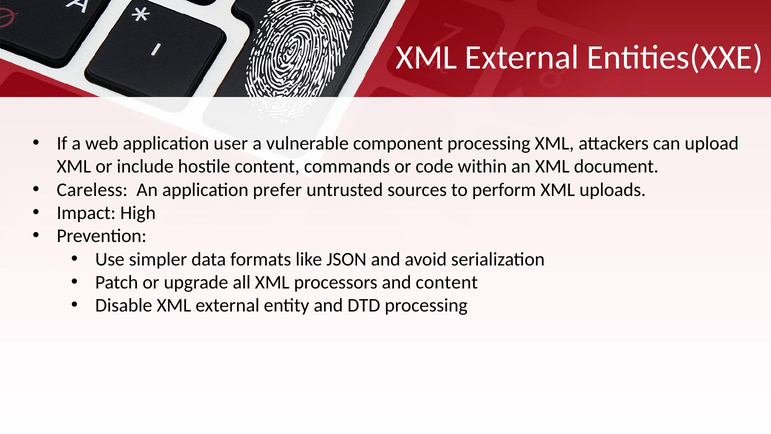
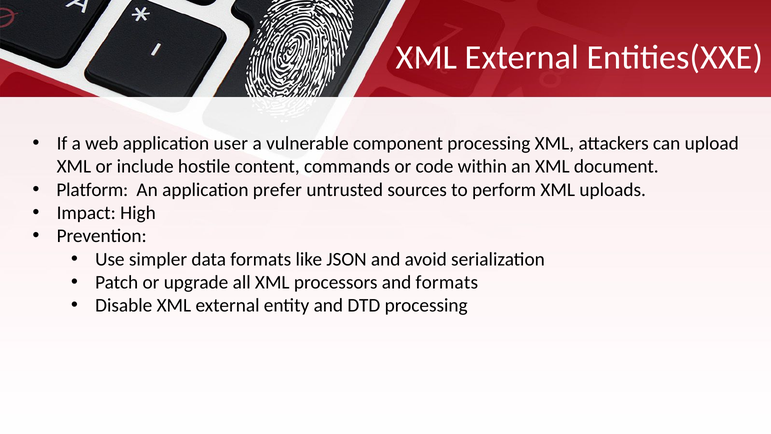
Careless: Careless -> Platform (92, 190)
and content: content -> formats (447, 282)
